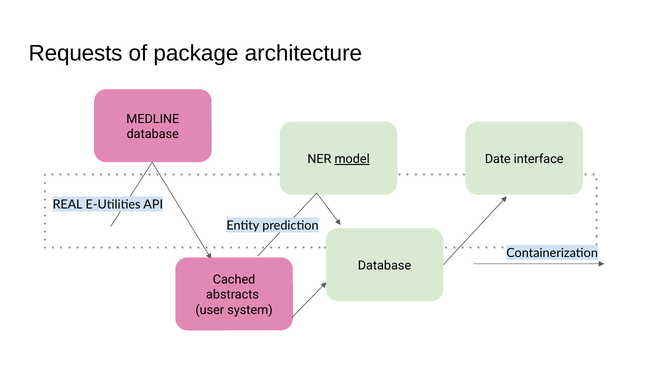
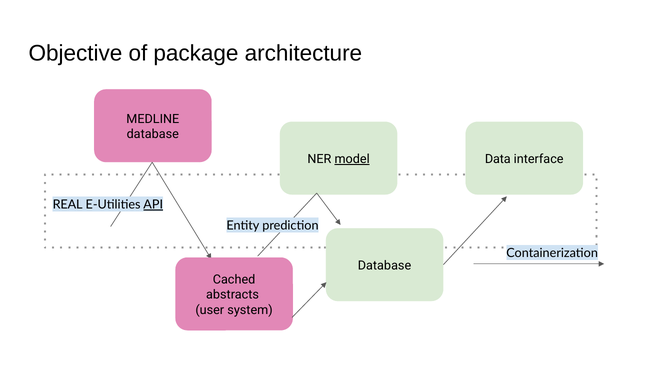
Requests: Requests -> Objective (75, 53)
Date: Date -> Data (498, 159)
API underline: none -> present (153, 205)
